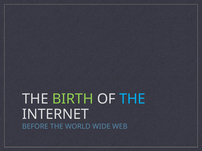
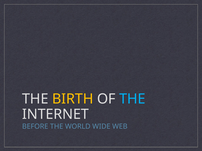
BIRTH colour: light green -> yellow (73, 99)
